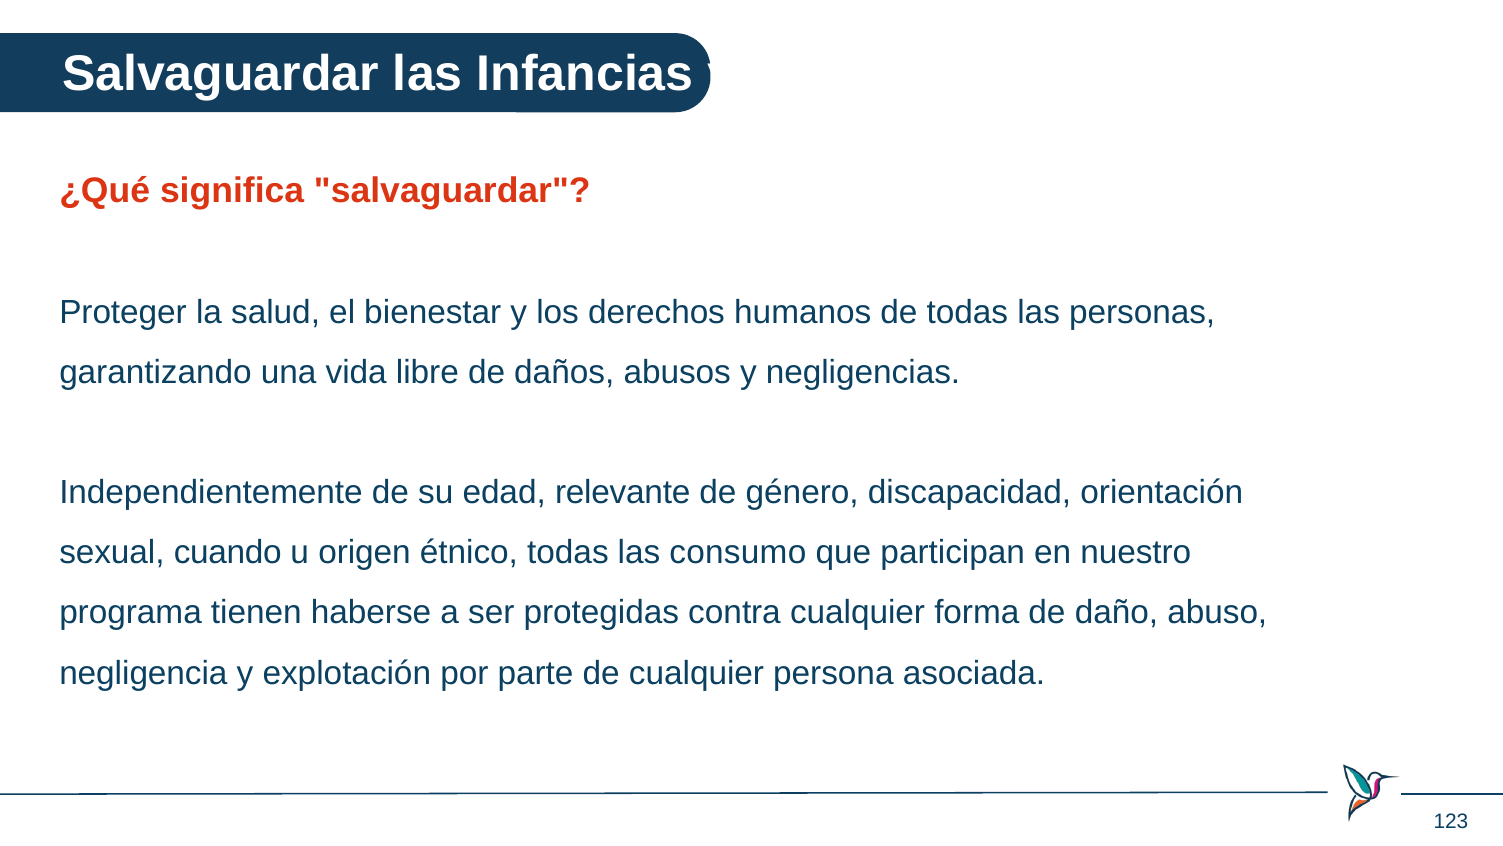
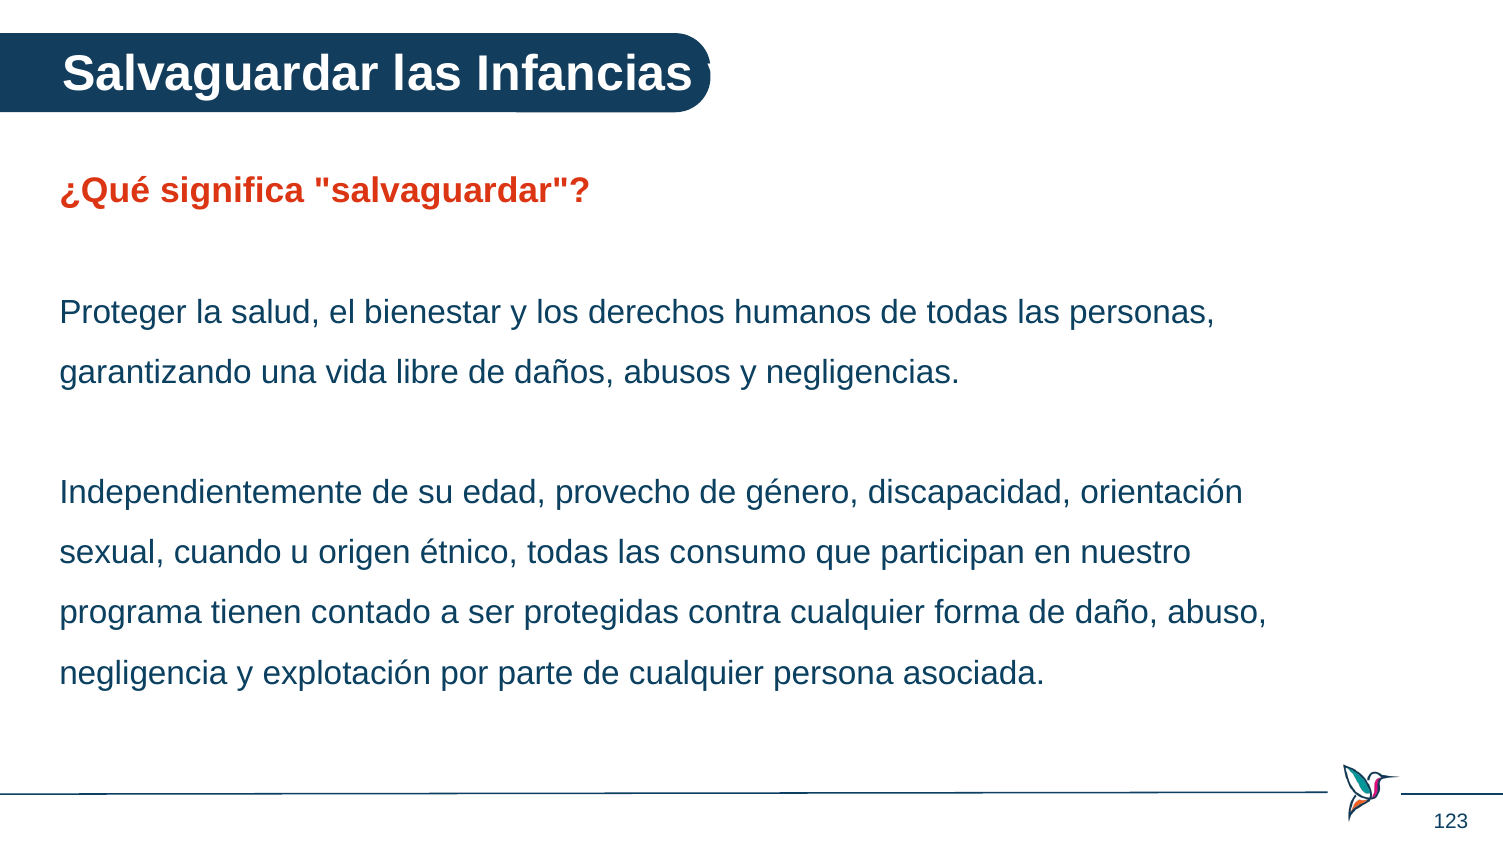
relevante: relevante -> provecho (623, 492)
haberse: haberse -> contado (371, 613)
